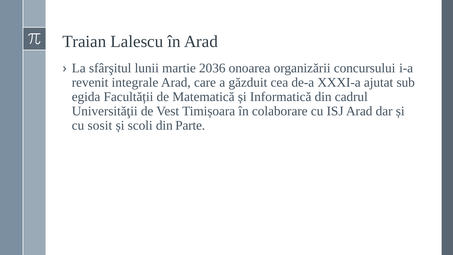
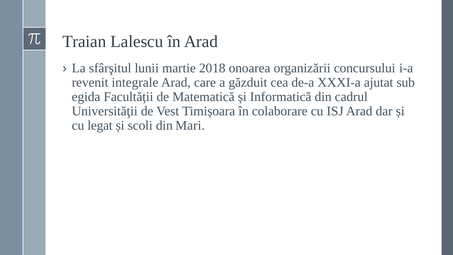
2036: 2036 -> 2018 (212, 68)
sosit: sosit -> legat (100, 125)
Parte: Parte -> Mari (190, 125)
